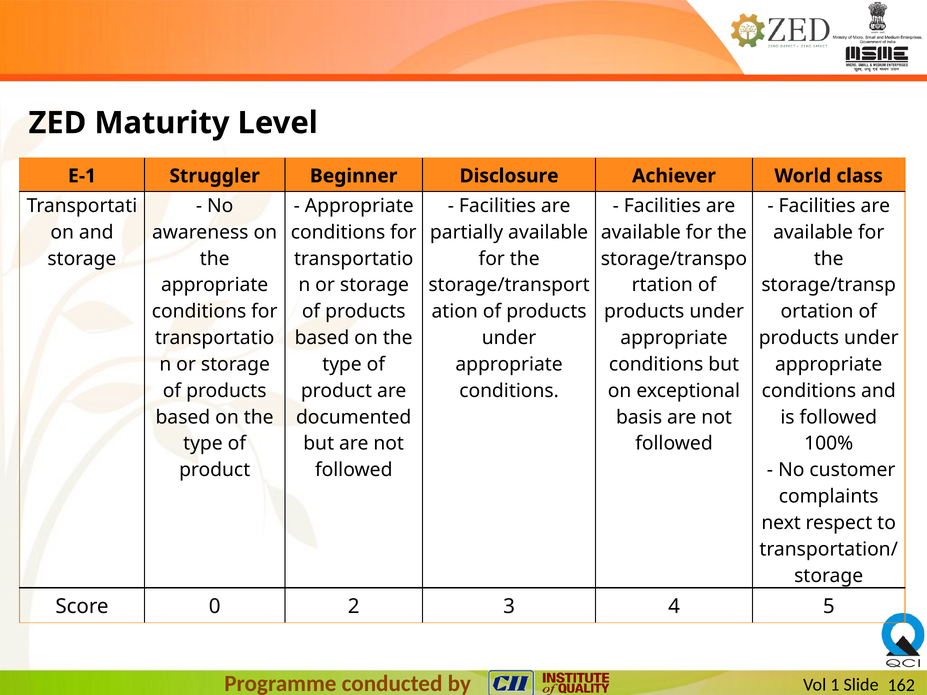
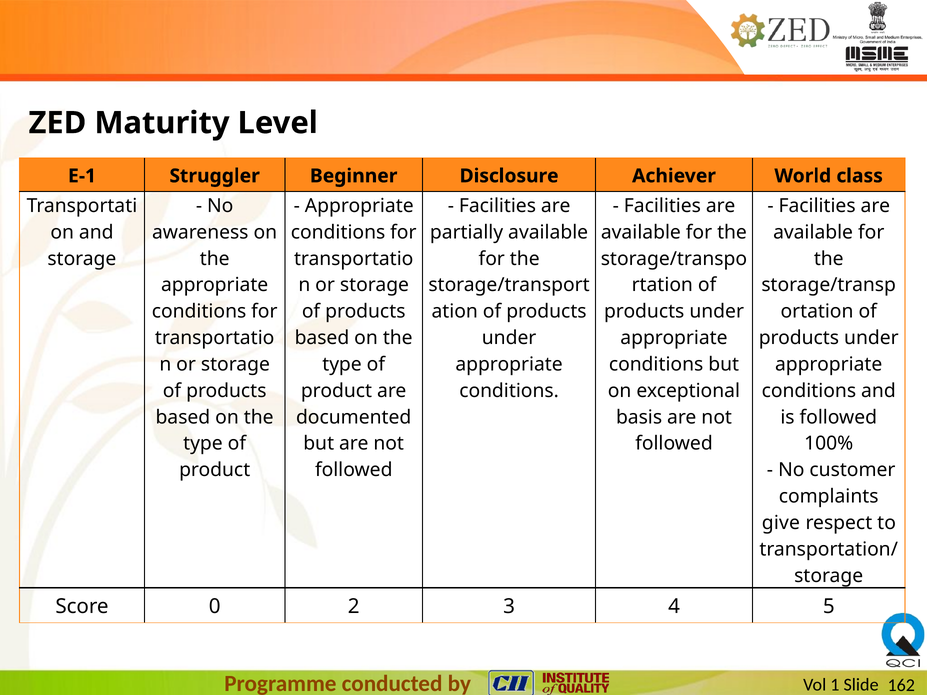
next: next -> give (781, 523)
